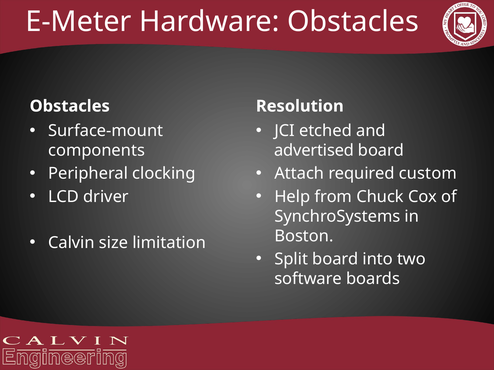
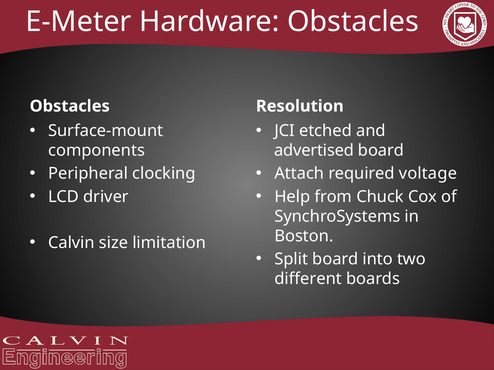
custom: custom -> voltage (428, 174)
software: software -> different (308, 279)
